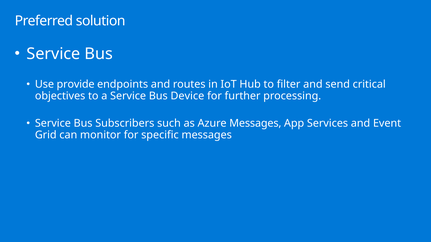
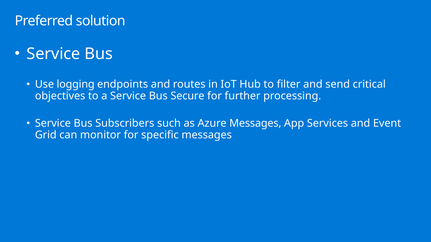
provide: provide -> logging (76, 84)
Device: Device -> Secure (187, 96)
